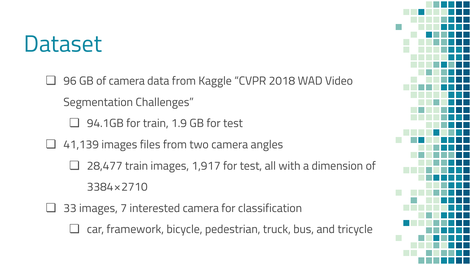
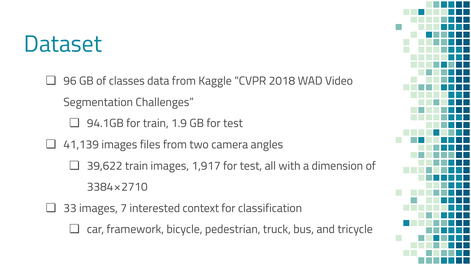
of camera: camera -> classes (127, 81)
28,477: 28,477 -> 39,622 (105, 166)
interested camera: camera -> context (201, 208)
